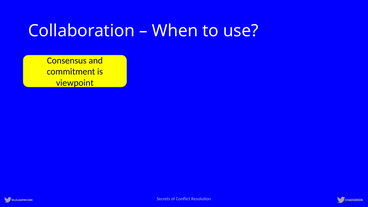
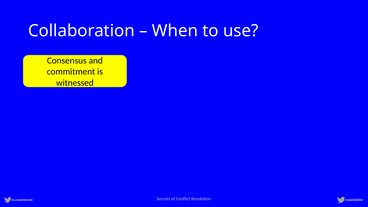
viewpoint: viewpoint -> witnessed (75, 83)
